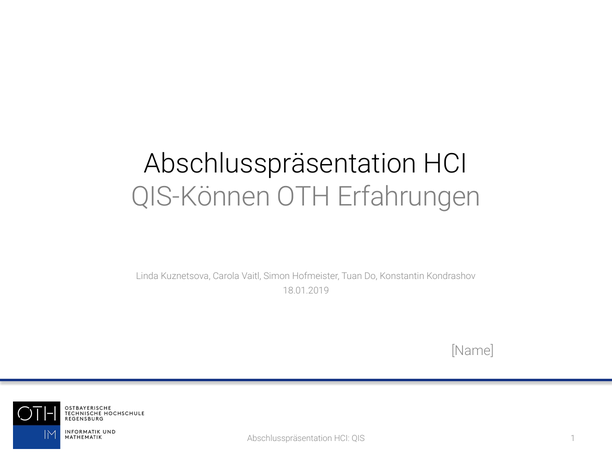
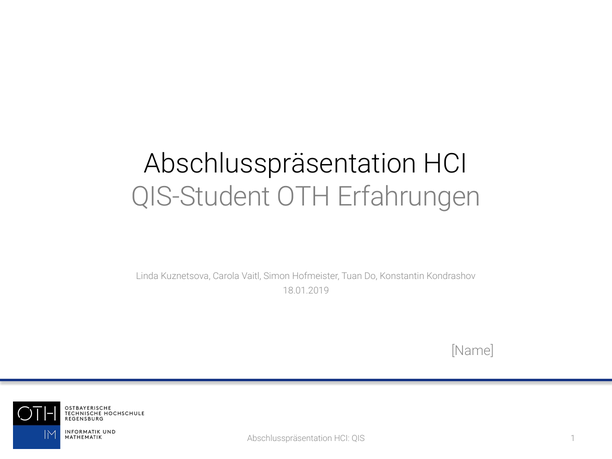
QIS-Können: QIS-Können -> QIS-Student (201, 197)
